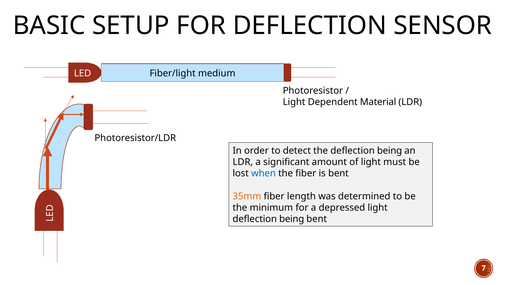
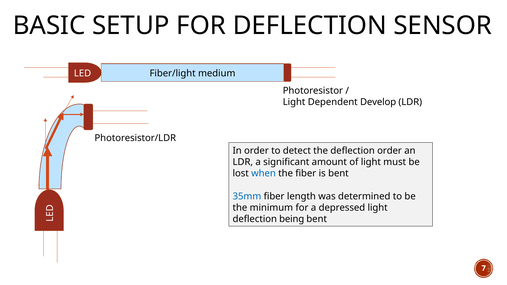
Material: Material -> Develop (378, 102)
the deflection being: being -> order (390, 151)
35mm colour: orange -> blue (247, 196)
